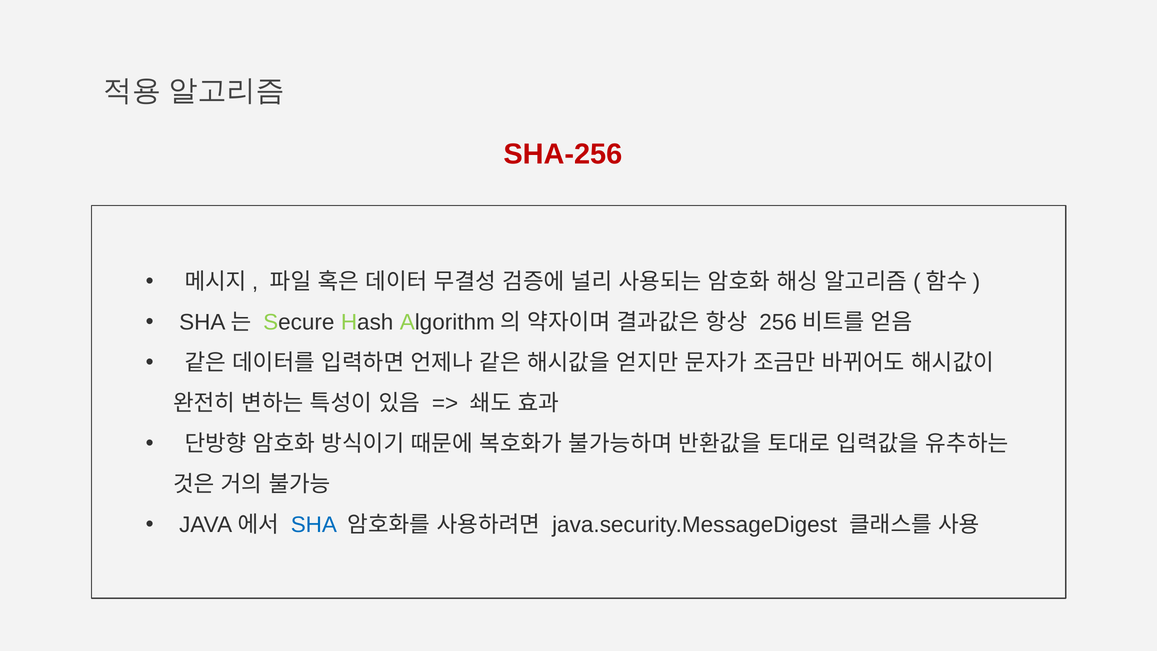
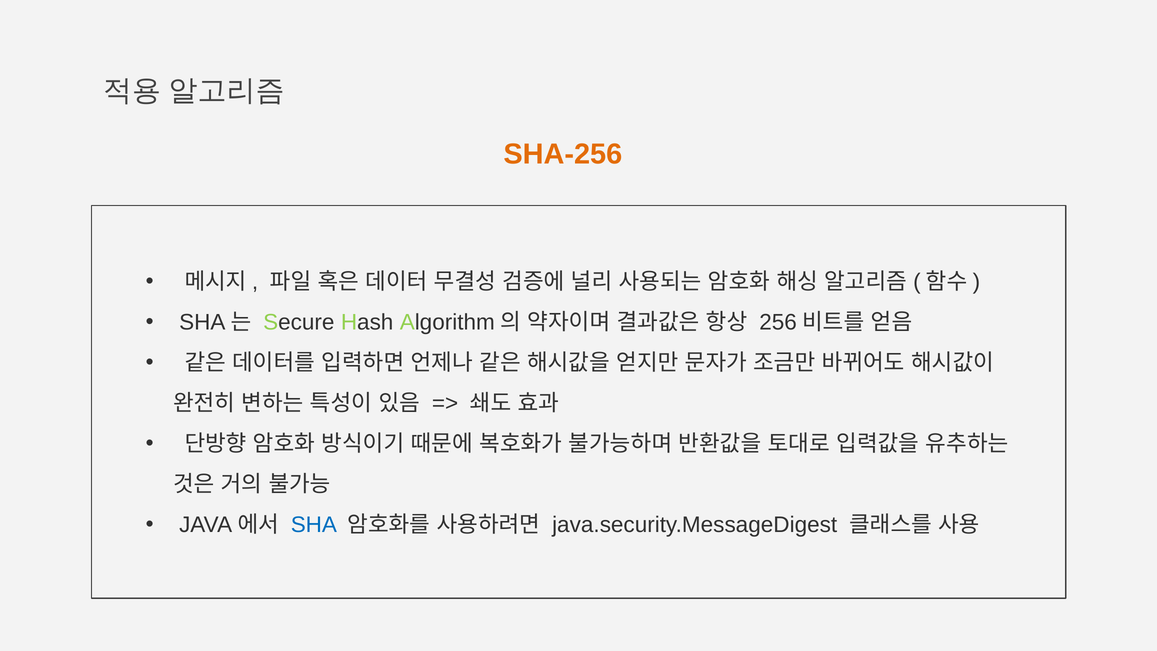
SHA-256 colour: red -> orange (563, 154)
